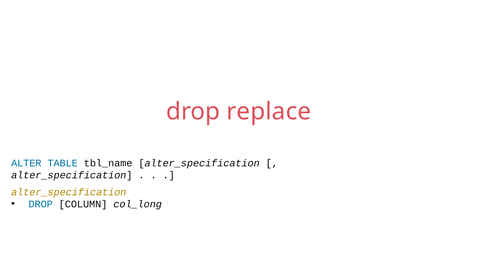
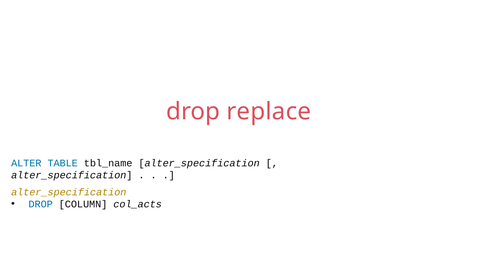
col_long: col_long -> col_acts (138, 204)
